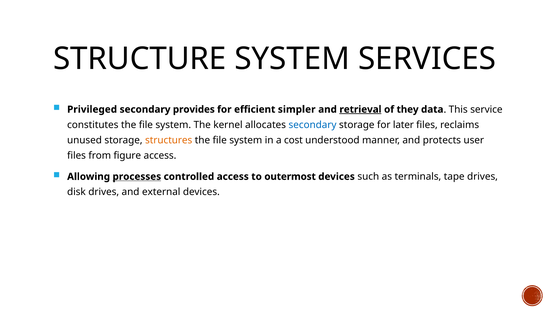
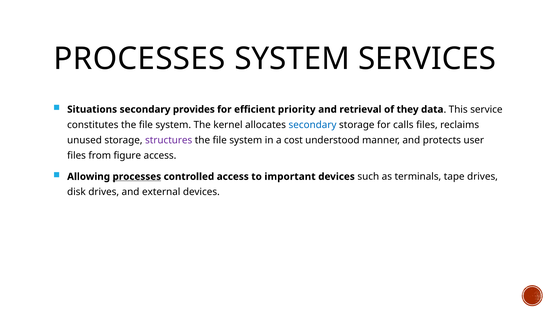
STRUCTURE: STRUCTURE -> PROCESSES (140, 59)
Privileged: Privileged -> Situations (92, 109)
simpler: simpler -> priority (297, 109)
retrieval underline: present -> none (360, 109)
later: later -> calls (403, 125)
structures colour: orange -> purple (169, 140)
outermost: outermost -> important (290, 177)
